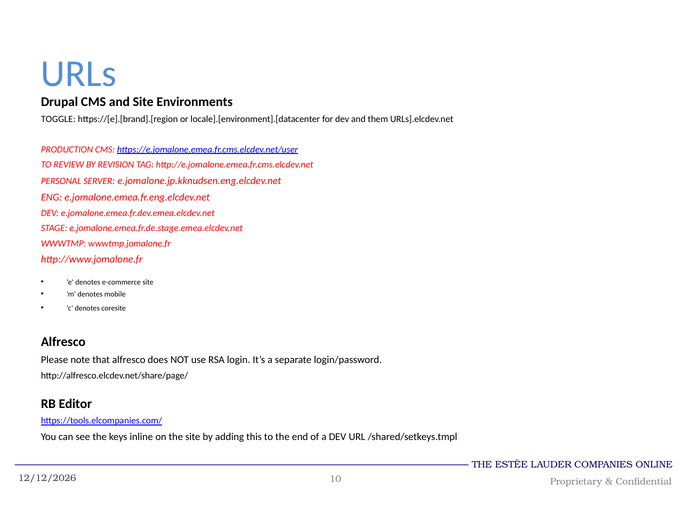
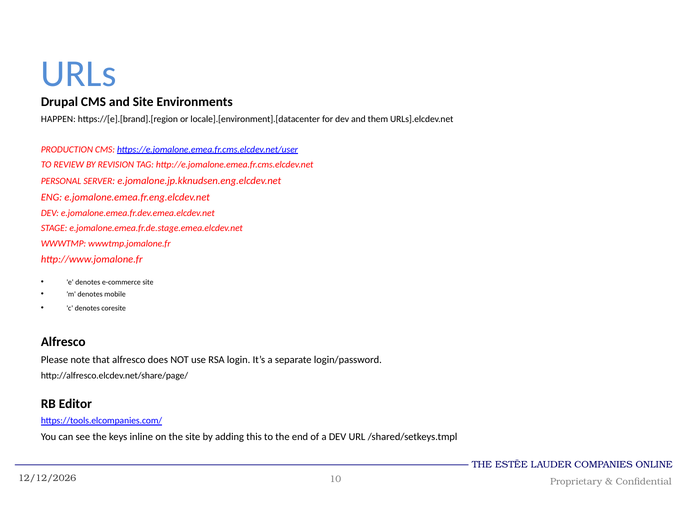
TOGGLE: TOGGLE -> HAPPEN (58, 119)
